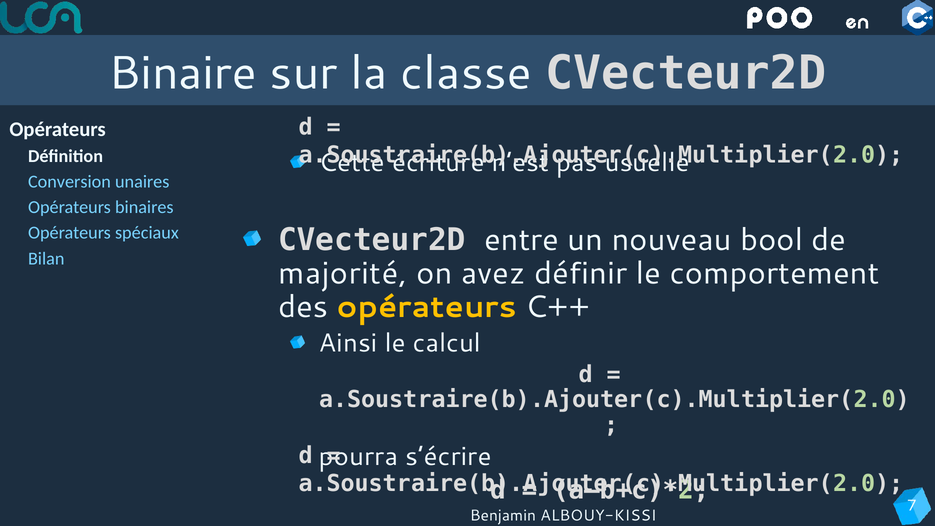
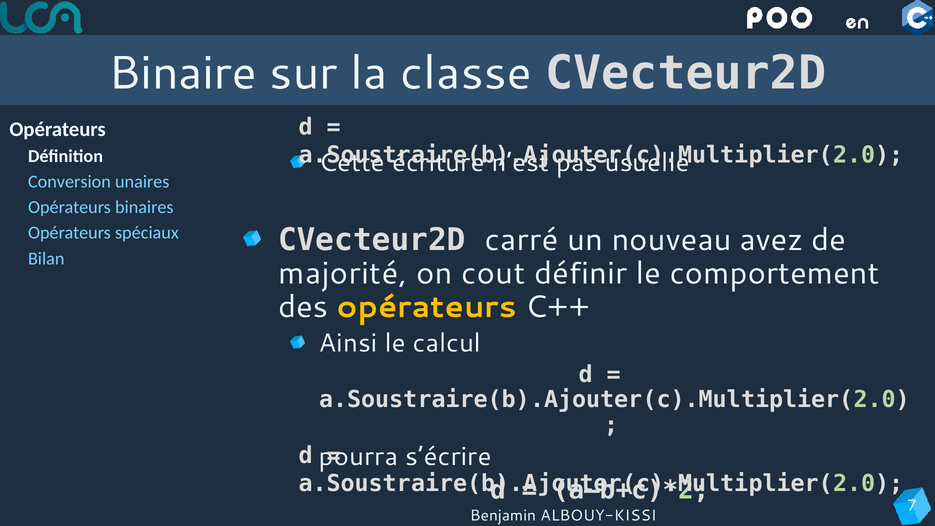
entre: entre -> carré (521, 240)
bool: bool -> avez (772, 240)
avez: avez -> cout (493, 273)
